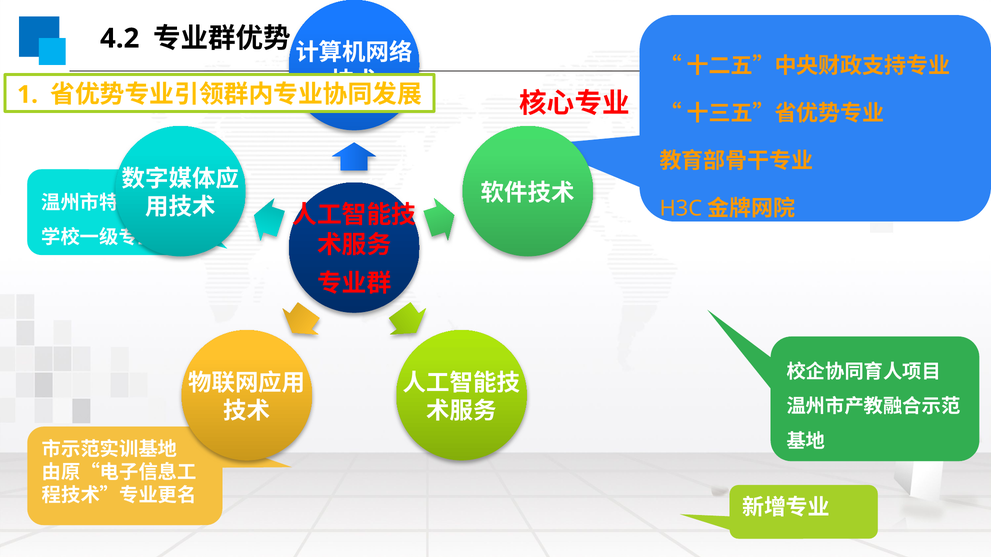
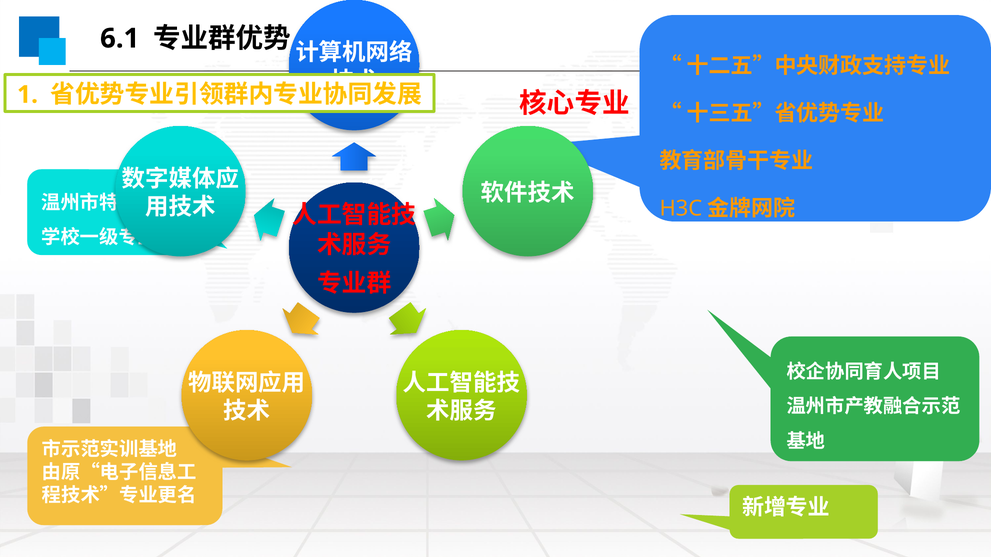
4.2: 4.2 -> 6.1 (120, 38)
